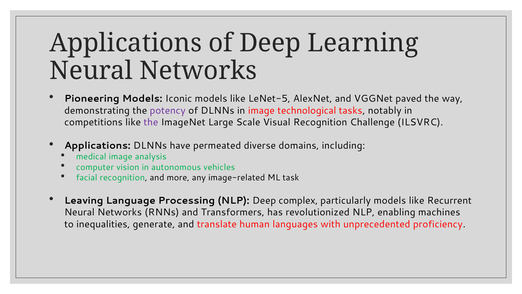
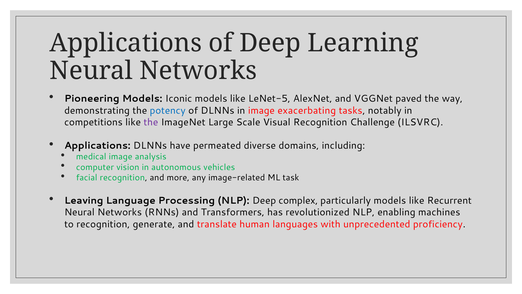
potency colour: purple -> blue (168, 110)
technological: technological -> exacerbating (307, 110)
to inequalities: inequalities -> recognition (103, 224)
